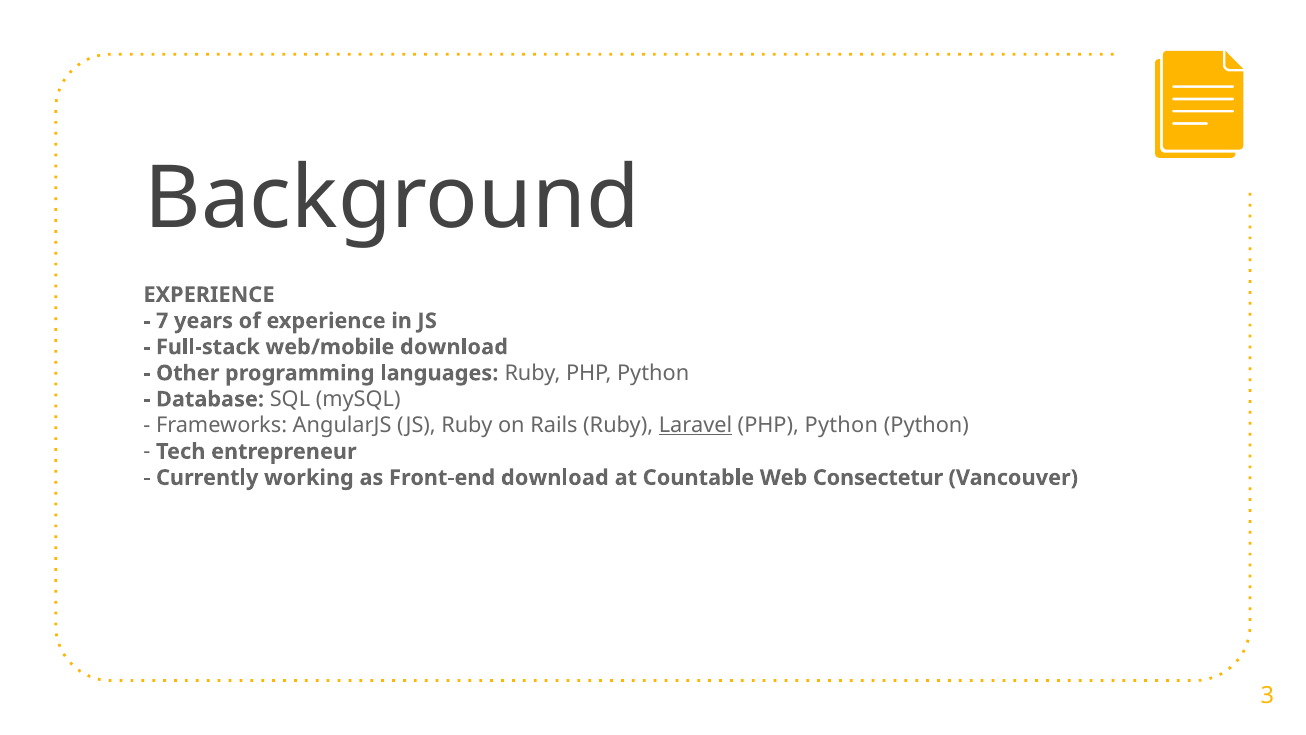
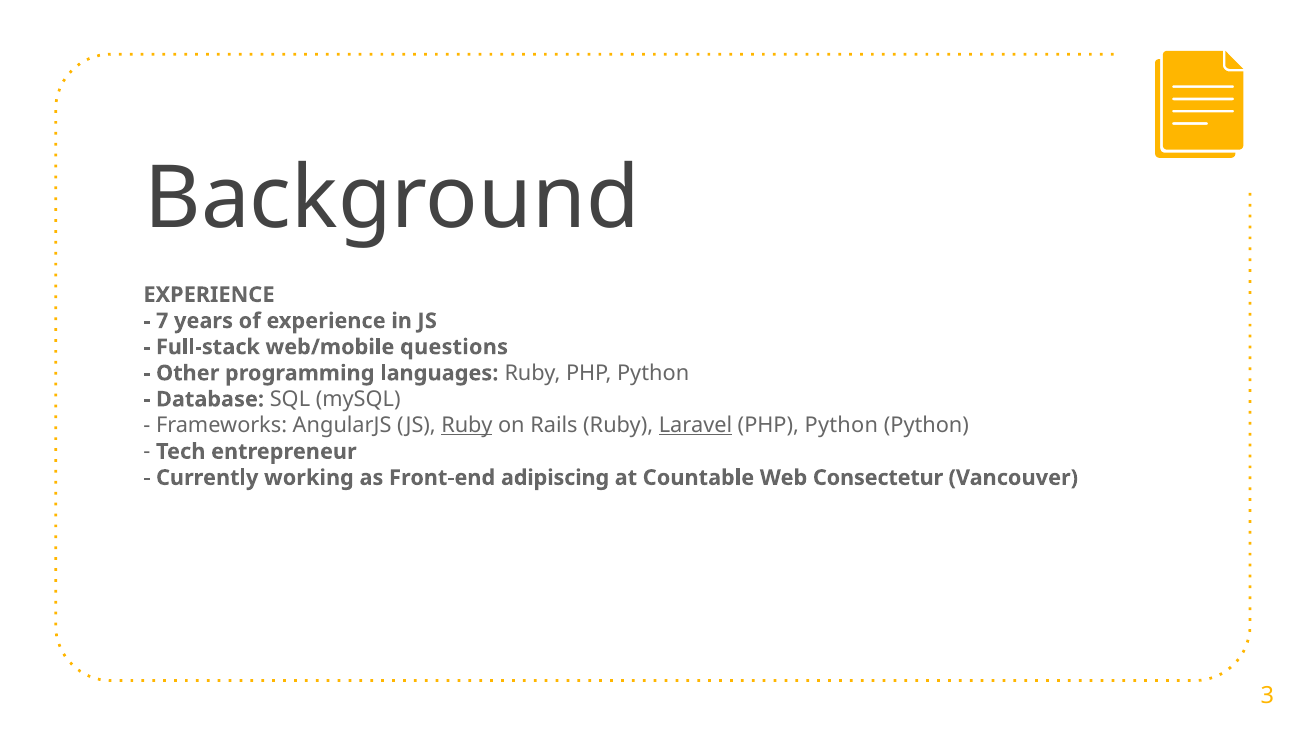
web/mobile download: download -> questions (454, 347)
Ruby underline: none -> present (467, 425)
Front-end download: download -> adipiscing (555, 477)
